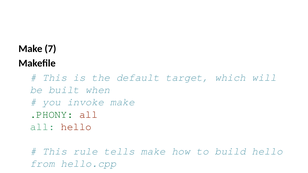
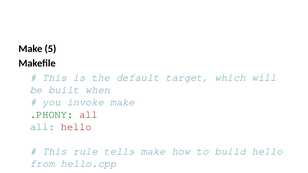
7: 7 -> 5 (50, 49)
